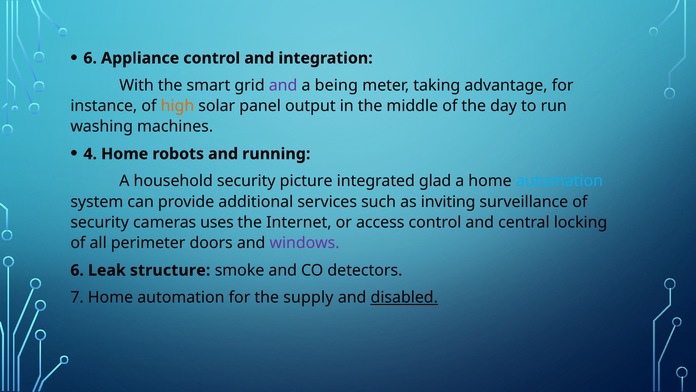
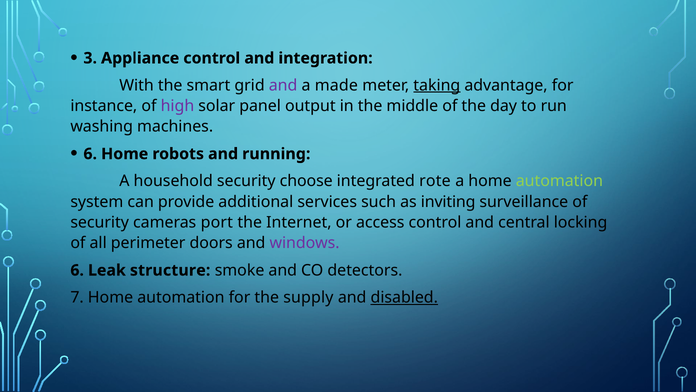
6: 6 -> 3 (90, 58)
being: being -> made (336, 85)
taking underline: none -> present (437, 85)
high colour: orange -> purple (177, 106)
4: 4 -> 6 (90, 154)
picture: picture -> choose (306, 181)
glad: glad -> rote (435, 181)
automation colour: light blue -> light green (559, 181)
uses: uses -> port (217, 222)
